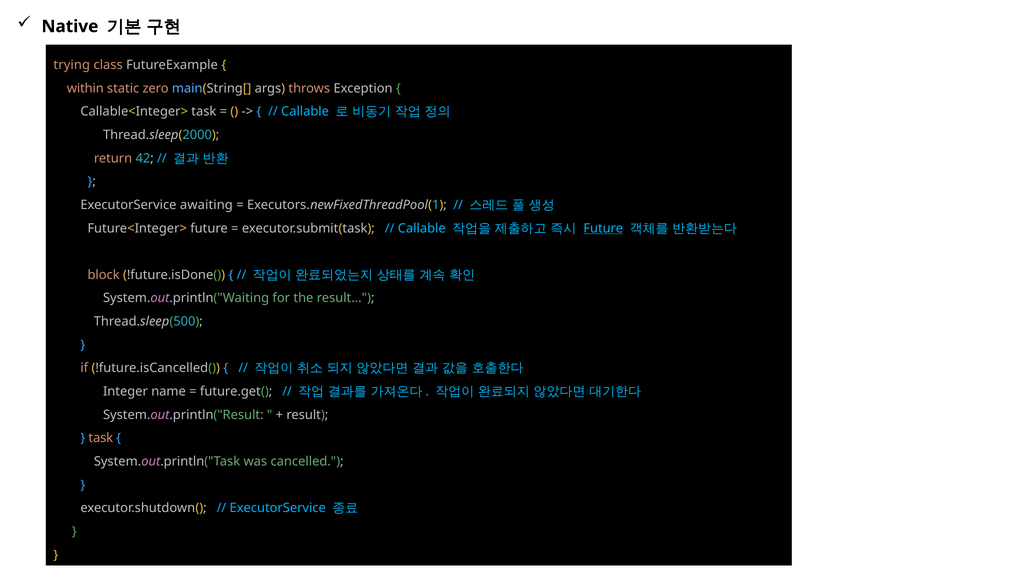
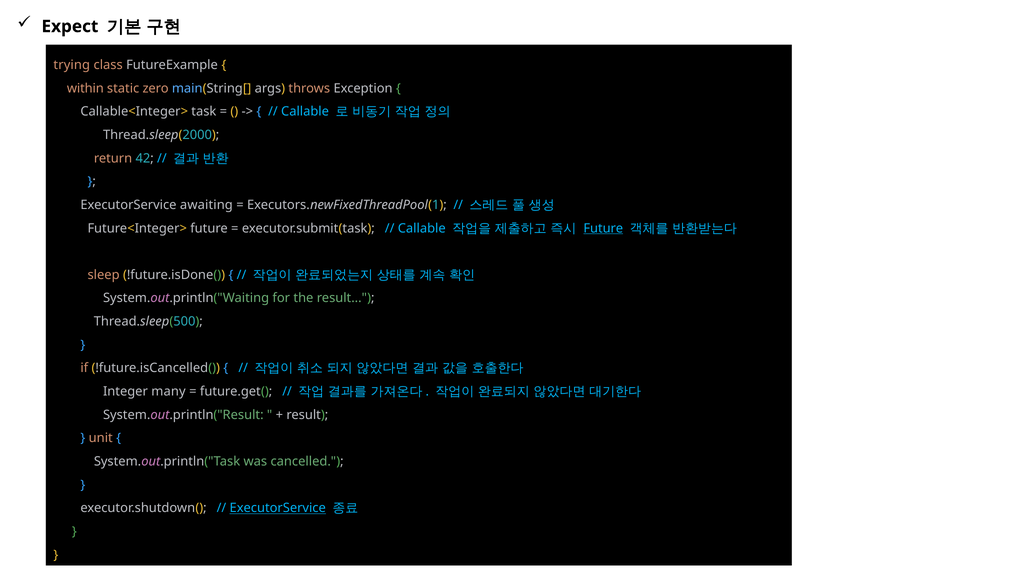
Native: Native -> Expect (70, 26)
block: block -> sleep (104, 275)
name: name -> many (168, 391)
task: task -> unit (101, 438)
ExecutorService underline: none -> present (278, 508)
